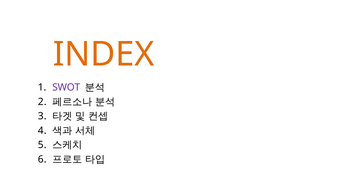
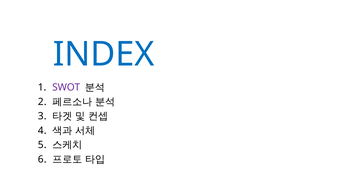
INDEX colour: orange -> blue (104, 54)
